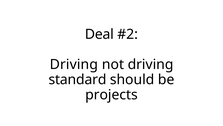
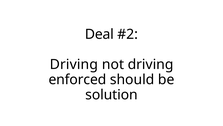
standard: standard -> enforced (77, 79)
projects: projects -> solution (112, 94)
